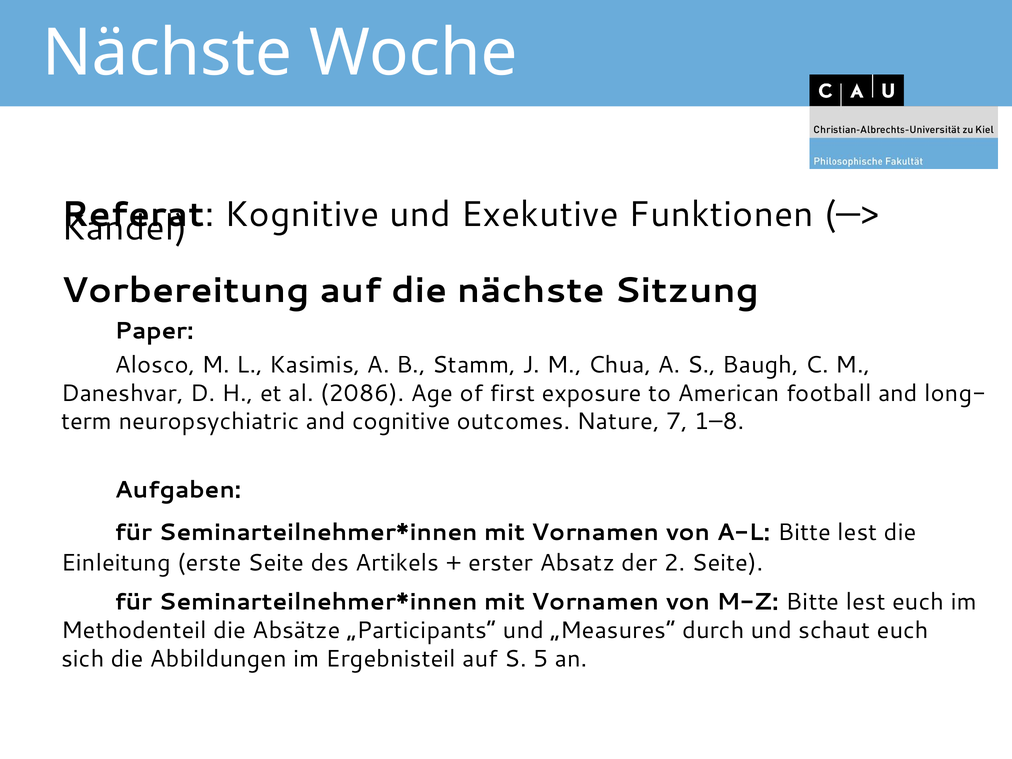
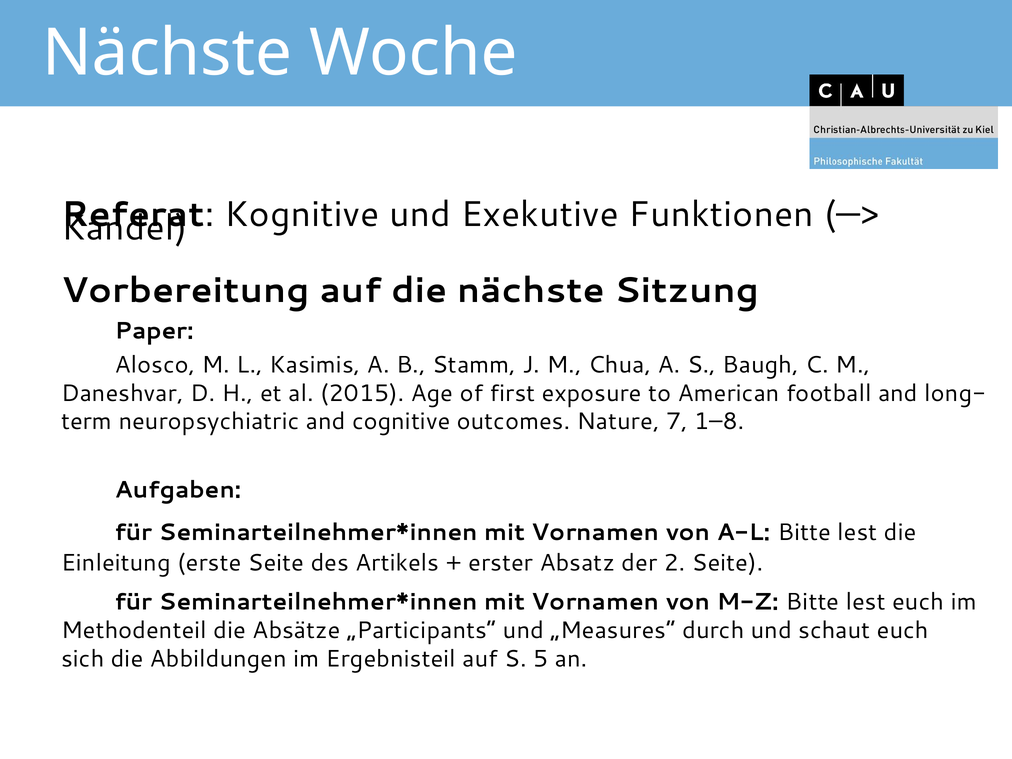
2086: 2086 -> 2015 (362, 393)
